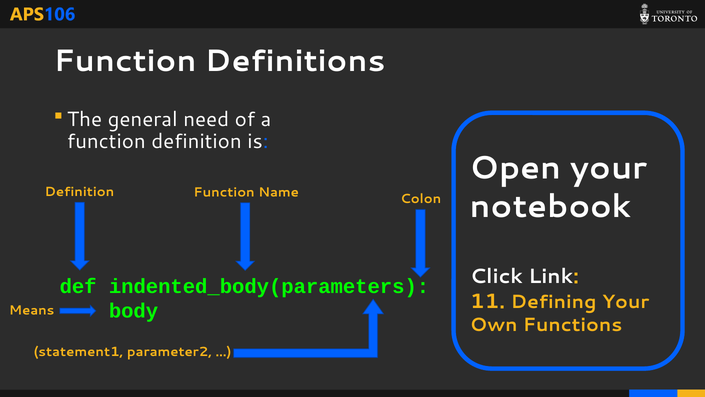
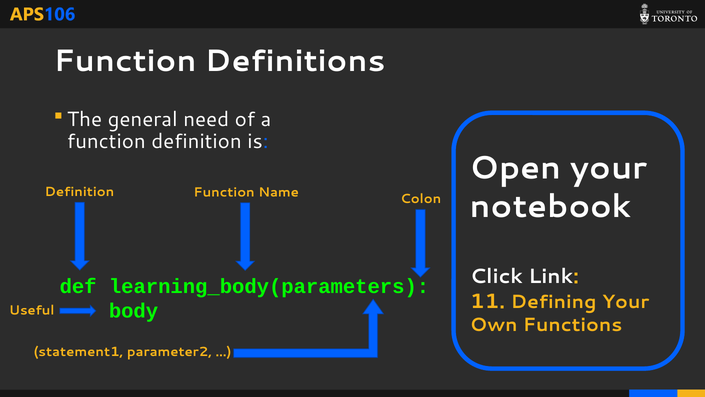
indented_body(parameters: indented_body(parameters -> learning_body(parameters (269, 286)
Means: Means -> Useful (32, 310)
